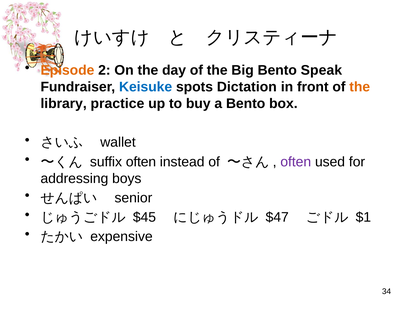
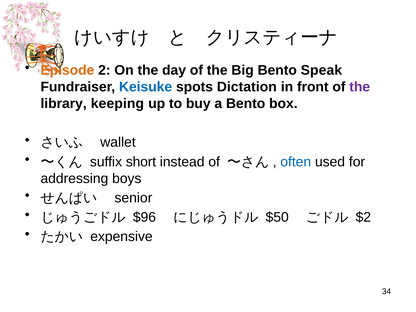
the colour: orange -> purple (360, 87)
practice: practice -> keeping (117, 104)
suffix often: often -> short (141, 162)
often colour: purple -> blue (296, 162)
$45: $45 -> $96 (144, 217)
$47: $47 -> $50 (277, 217)
$1: $1 -> $2 (363, 217)
